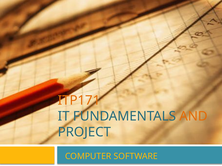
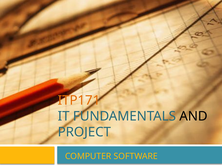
AND colour: orange -> black (194, 117)
